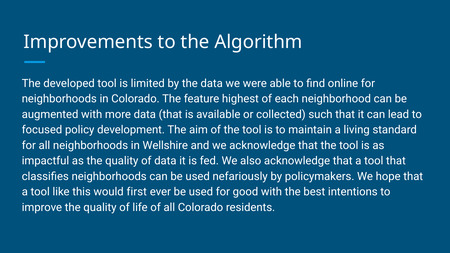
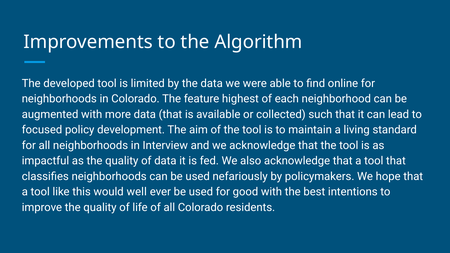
Wellshire: Wellshire -> Interview (165, 145)
first: first -> well (137, 192)
